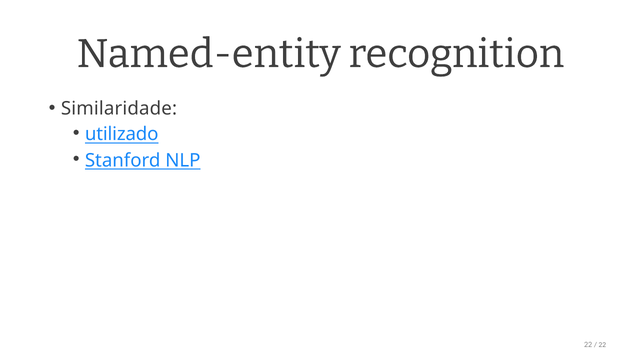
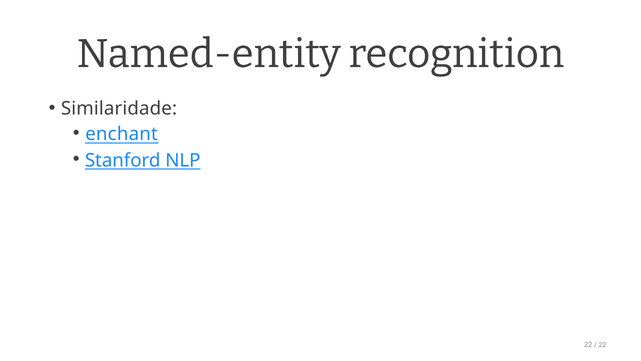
utilizado: utilizado -> enchant (122, 134)
